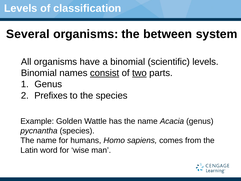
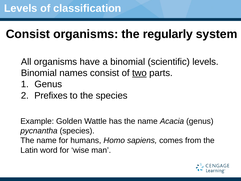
Several: Several -> Consist (28, 34)
between: between -> regularly (168, 34)
consist underline: present -> none (105, 73)
